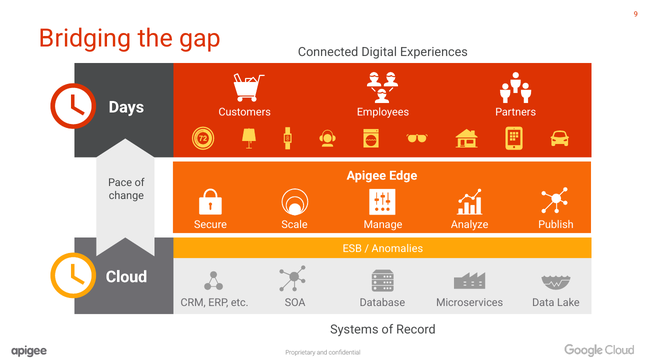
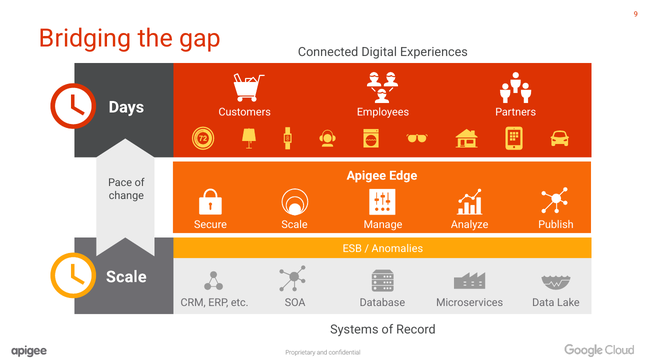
Cloud: Cloud -> Scale (126, 277)
